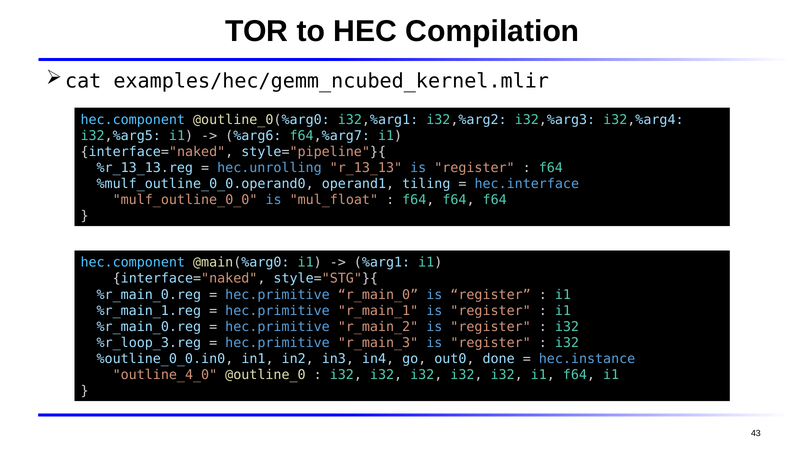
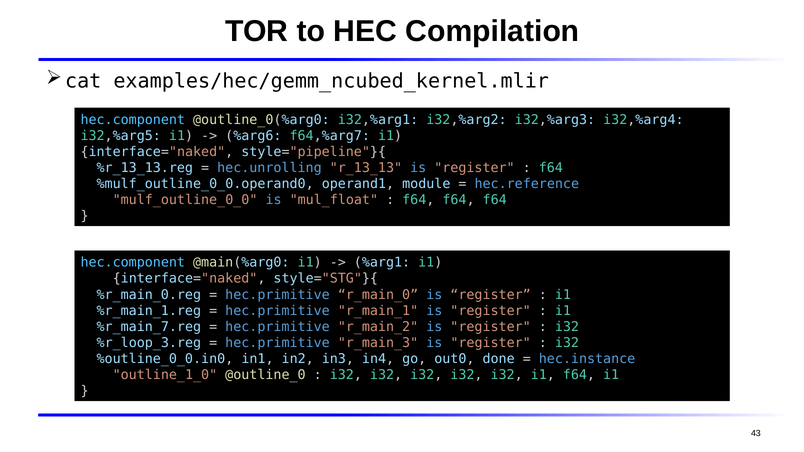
tiling: tiling -> module (426, 184)
hec.interface: hec.interface -> hec.reference (527, 184)
%r_main_0.reg: %r_main_0.reg -> %r_main_7.reg (149, 327)
outline_4_0: outline_4_0 -> outline_1_0 (165, 375)
